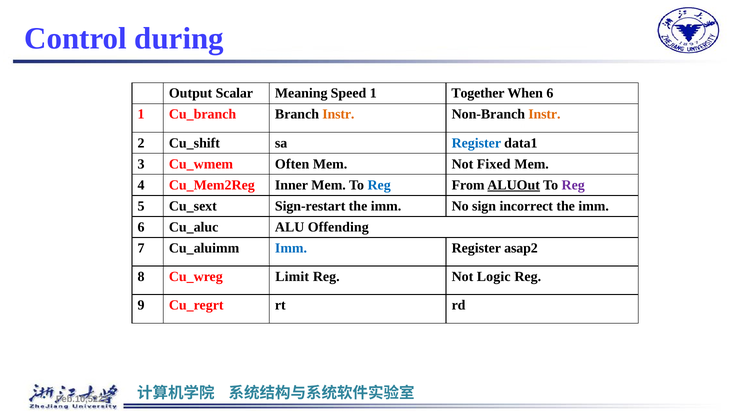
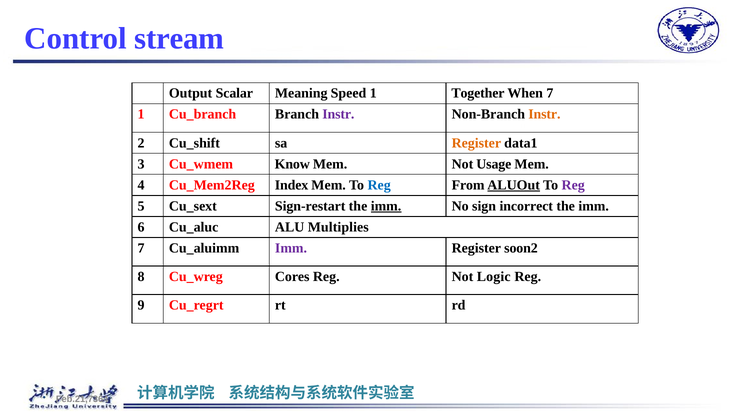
during: during -> stream (179, 38)
When 6: 6 -> 7 (550, 93)
Instr colour: orange -> purple (338, 114)
Register colour: blue -> orange (476, 143)
Often: Often -> Know (292, 164)
Fixed: Fixed -> Usage (494, 164)
Inner: Inner -> Index (292, 185)
imm underline: none -> present (386, 206)
Offending: Offending -> Multiplies (338, 227)
Imm colour: blue -> purple (291, 248)
asap2: asap2 -> soon2 (521, 248)
Limit: Limit -> Cores (292, 277)
Feb.10,5222: Feb.10,5222 -> Feb.21,7364 (82, 399)
